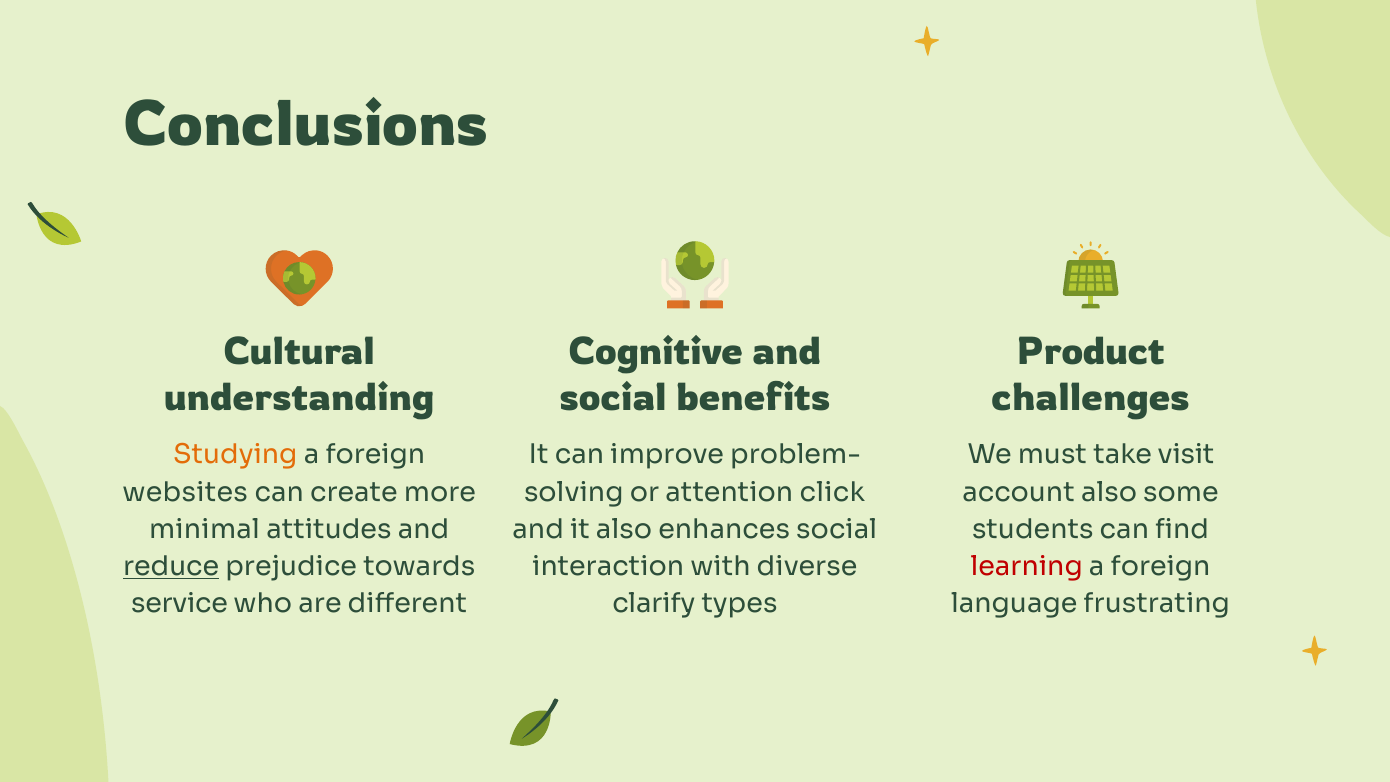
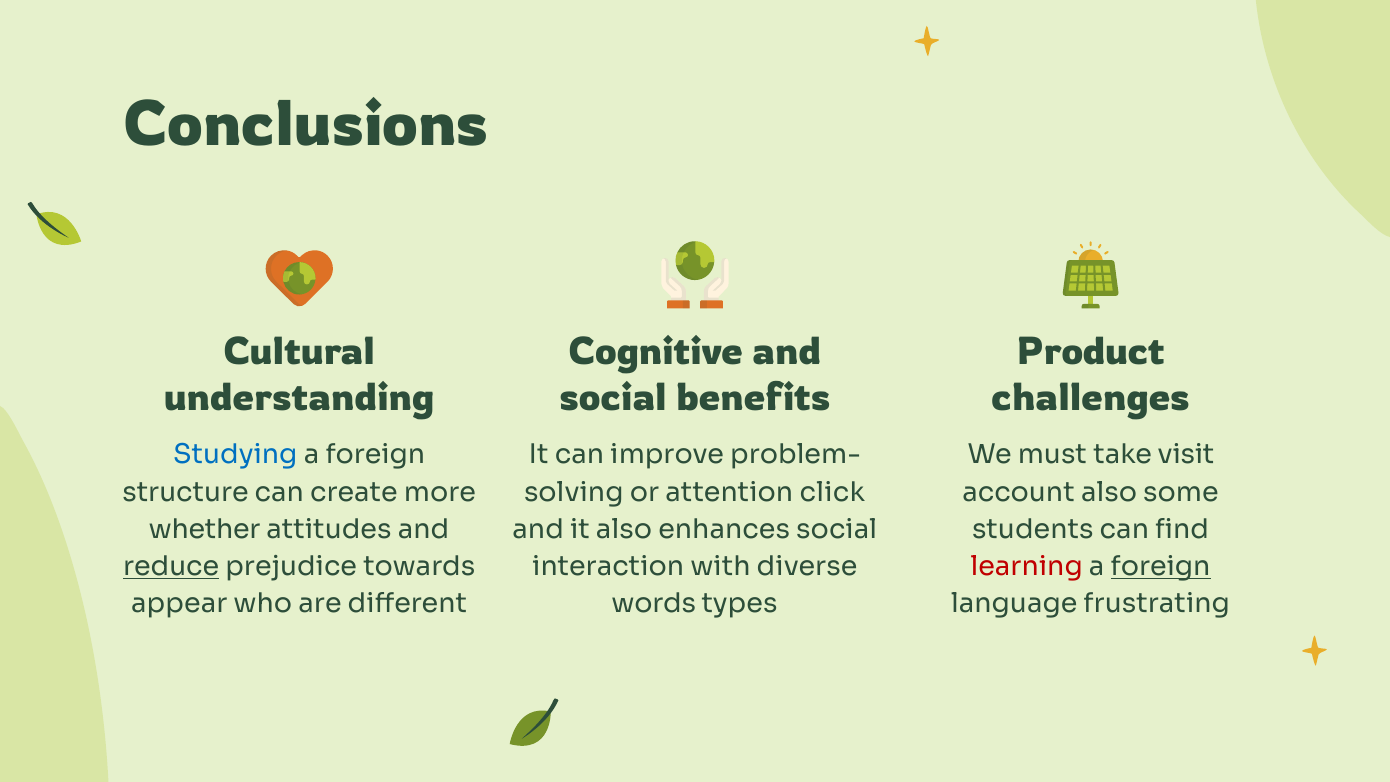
Studying colour: orange -> blue (235, 455)
websites: websites -> structure (185, 492)
minimal: minimal -> whether (205, 529)
foreign underline: none -> present (1161, 567)
service: service -> appear (179, 604)
clarify: clarify -> words (654, 604)
